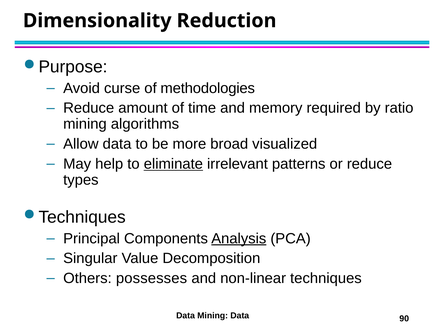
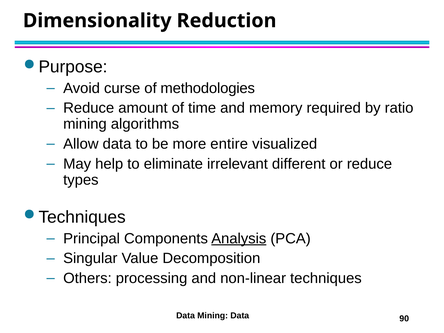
broad: broad -> entire (229, 144)
eliminate underline: present -> none (173, 164)
patterns: patterns -> different (299, 164)
possesses: possesses -> processing (152, 278)
